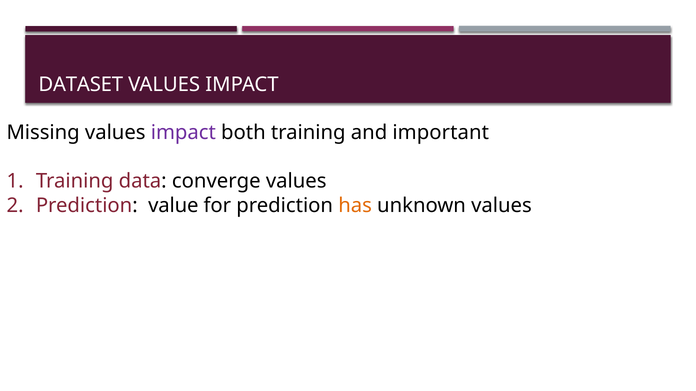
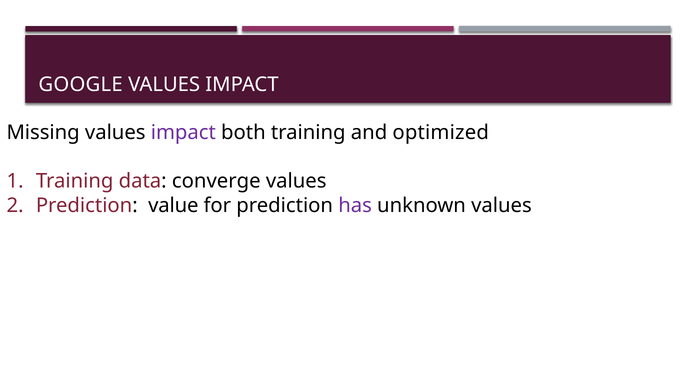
DATASET: DATASET -> GOOGLE (81, 85)
important: important -> optimized (441, 133)
has colour: orange -> purple (355, 206)
